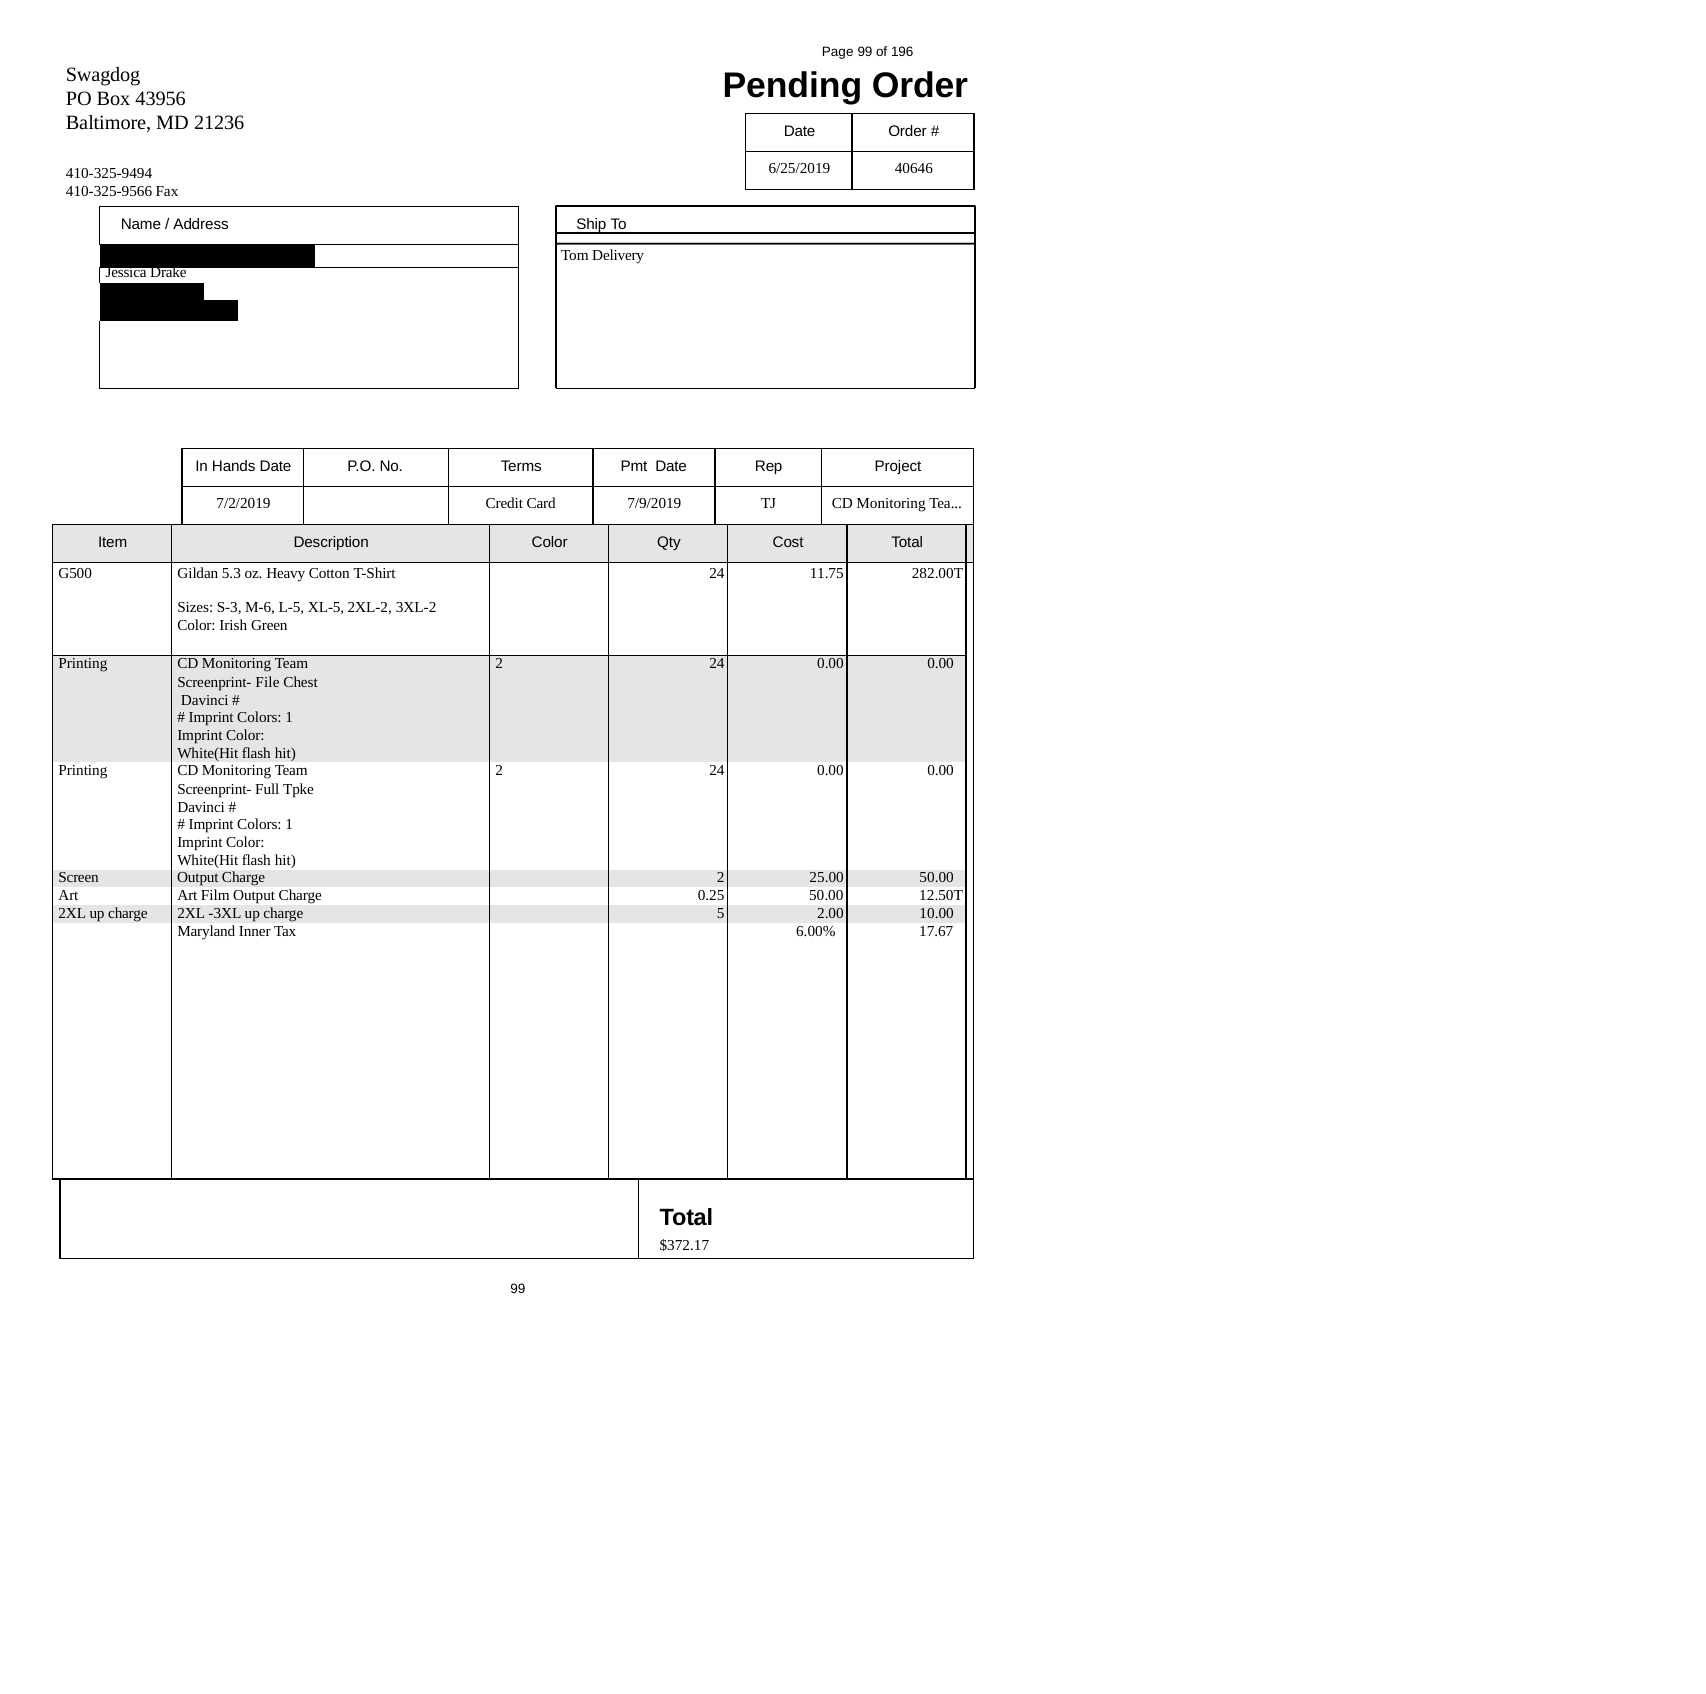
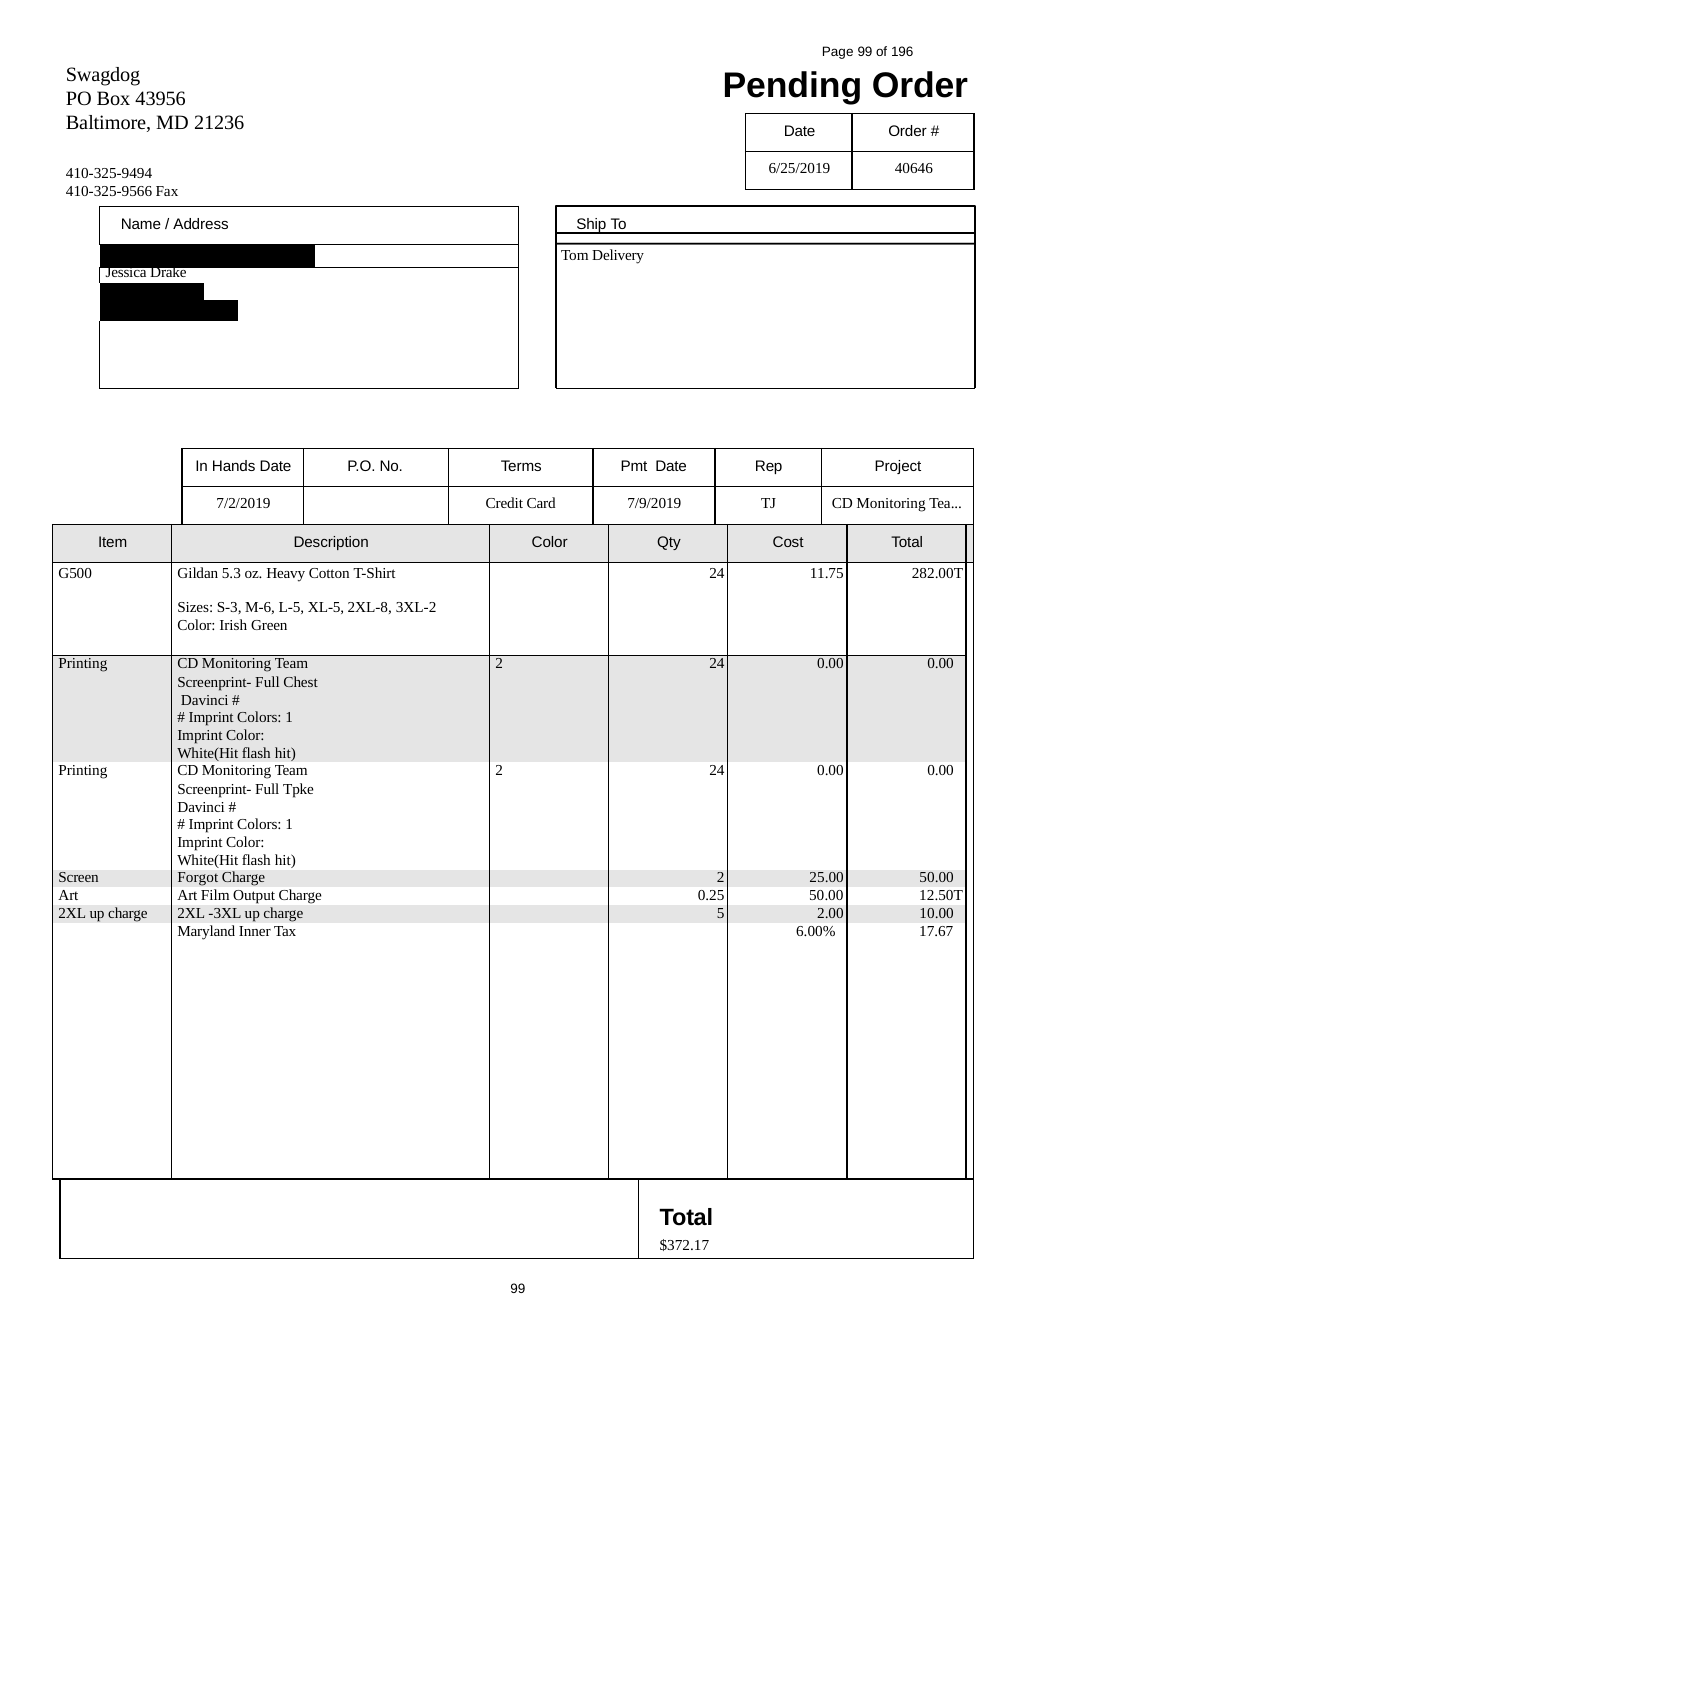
2XL-2: 2XL-2 -> 2XL-8 (370, 608)
File: File -> Full (268, 682)
Screen Output: Output -> Forgot (198, 878)
